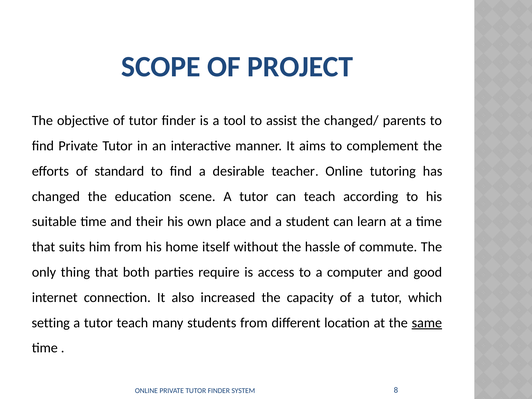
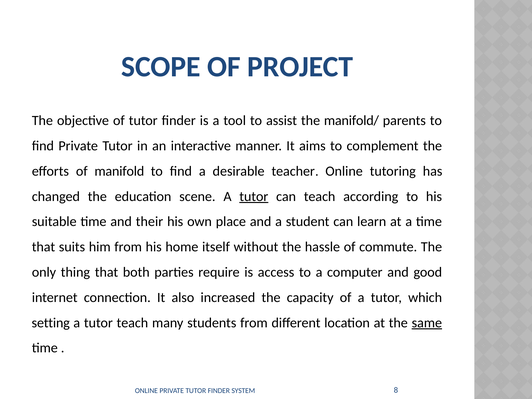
changed/: changed/ -> manifold/ (351, 121)
standard: standard -> manifold (119, 171)
tutor underline: none -> present (254, 196)
